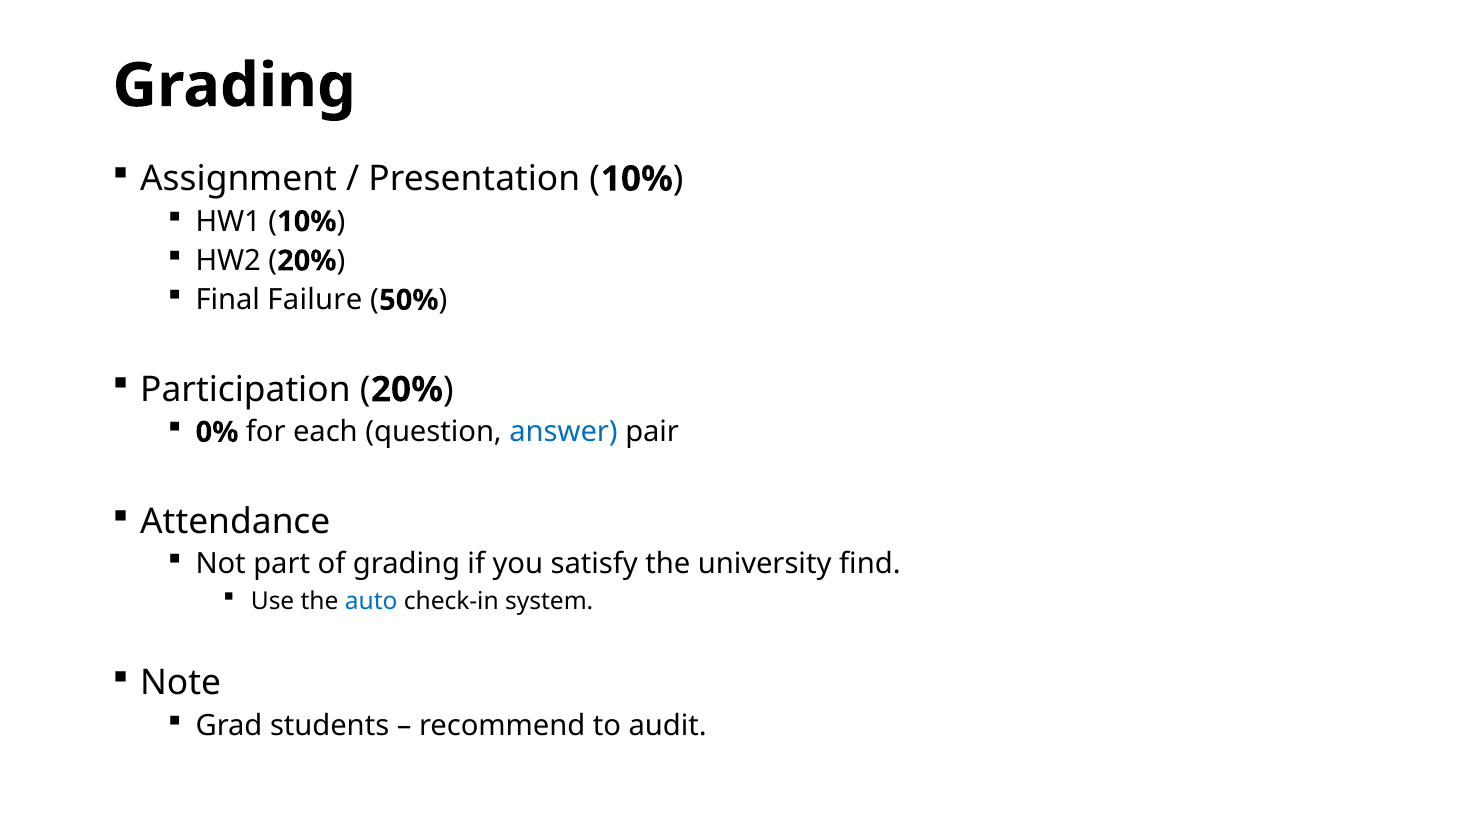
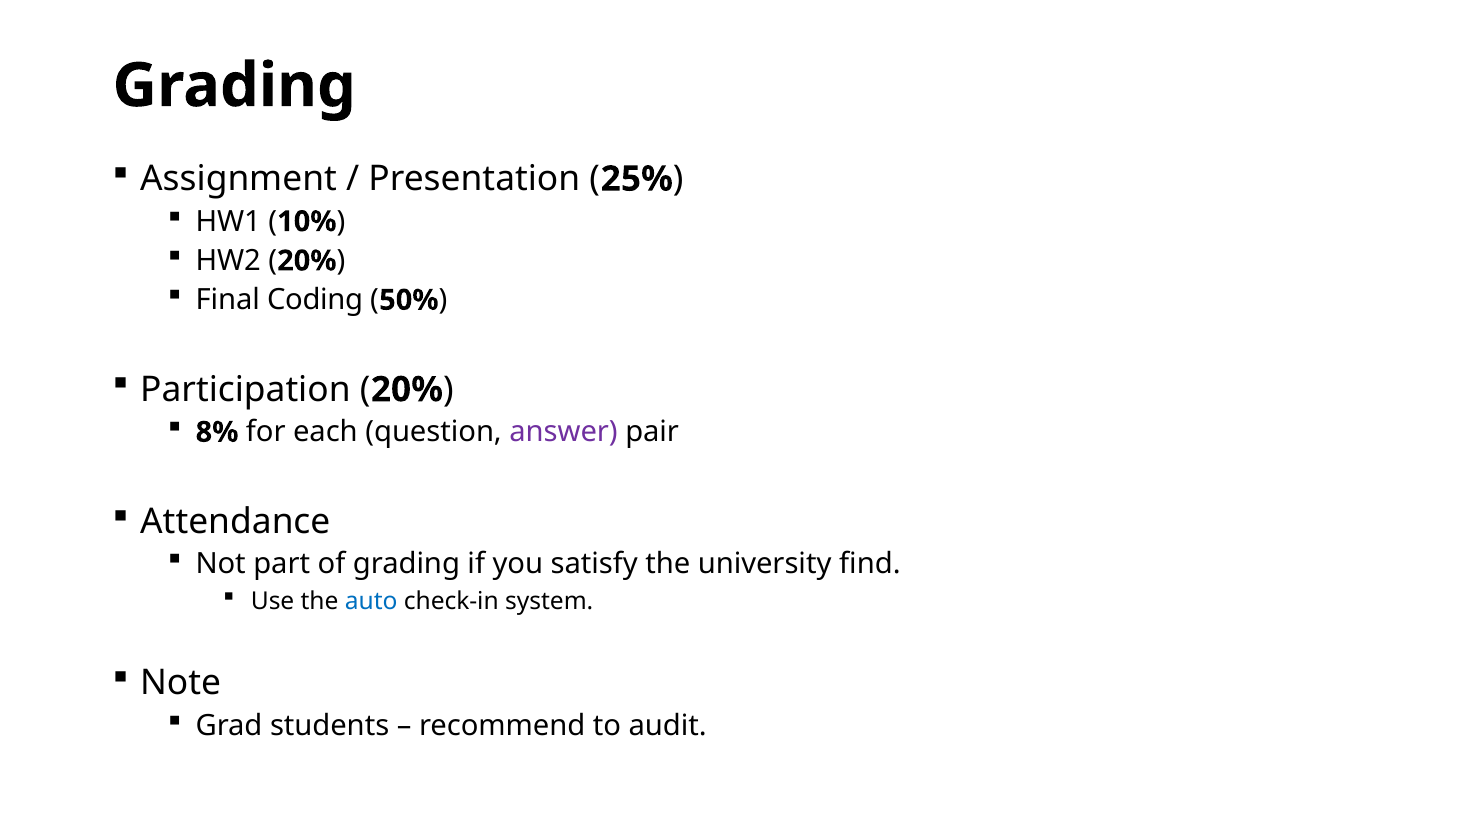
10%: 10% -> 25% (637, 179)
Failure: Failure -> Coding (315, 300)
0%: 0% -> 8% (217, 432)
answer colour: blue -> purple (564, 432)
